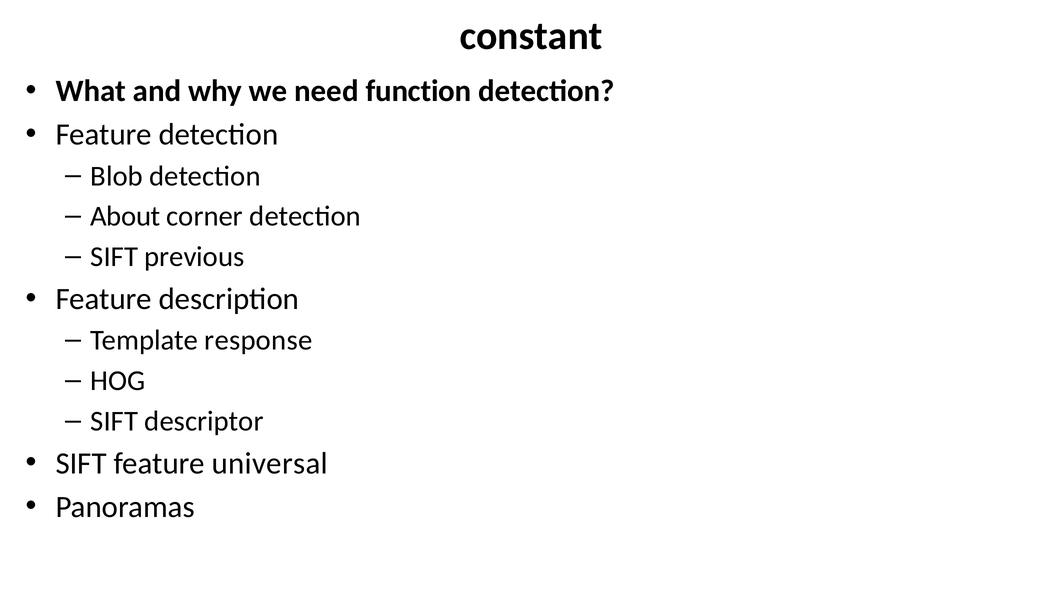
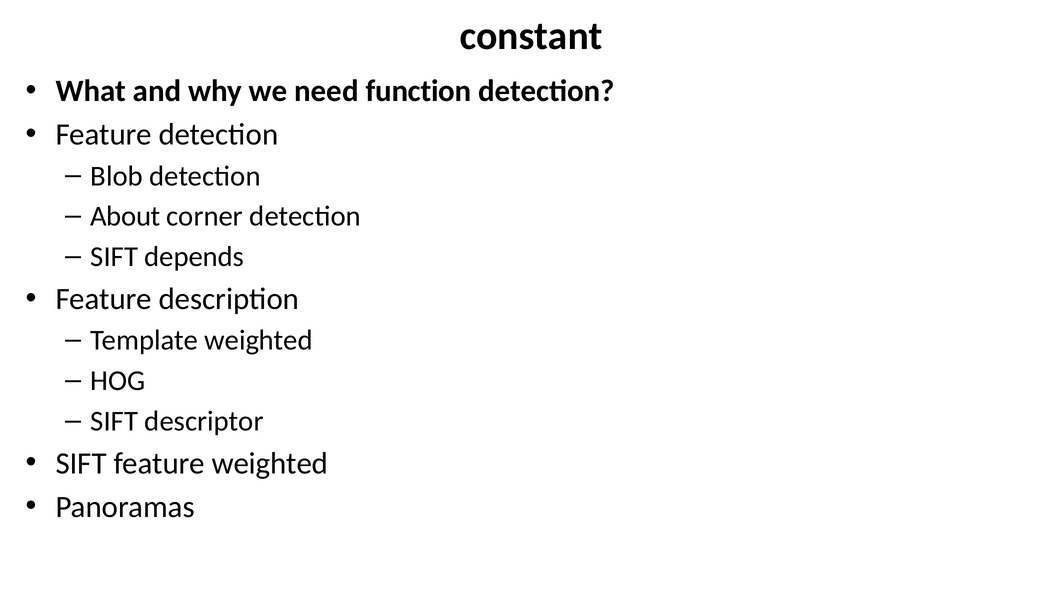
previous: previous -> depends (194, 256)
Template response: response -> weighted (259, 340)
feature universal: universal -> weighted (270, 463)
